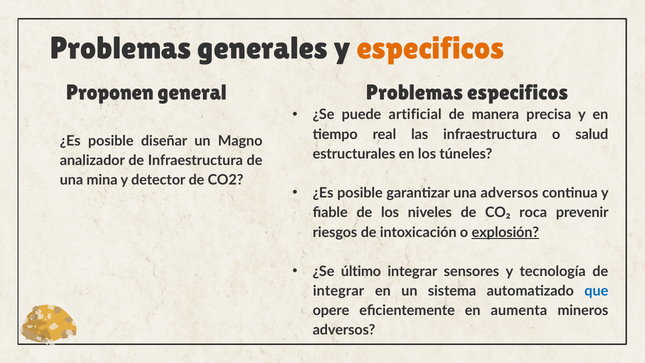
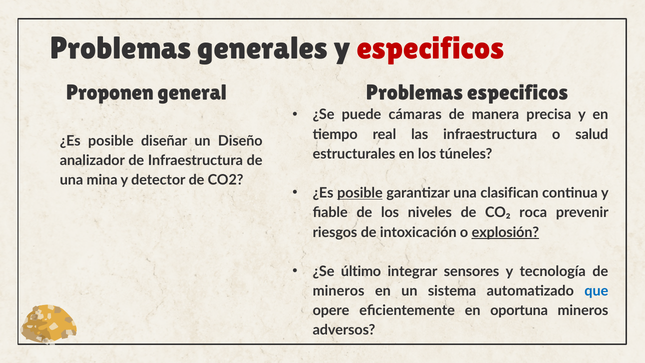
especificos colour: orange -> red (430, 48)
artificial: artificial -> cámaras (415, 115)
Magno: Magno -> Diseño (240, 141)
posible underline: none -> present (360, 193)
una adversos: adversos -> clasifican (510, 193)
integrar: integrar -> mineros (339, 291)
aumenta: aumenta -> oportuna (519, 310)
